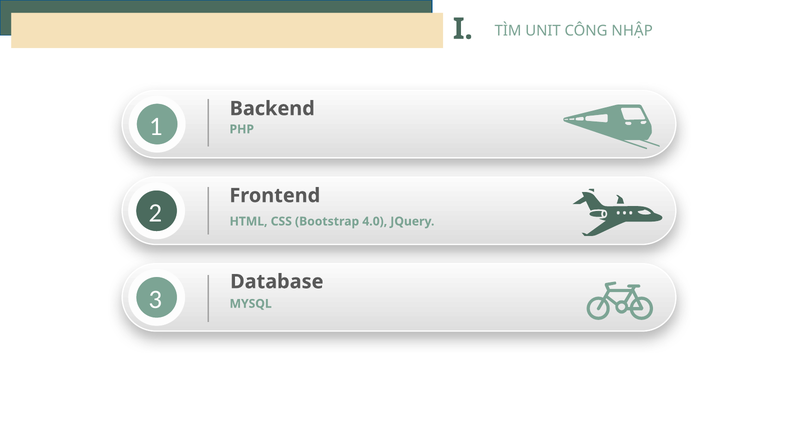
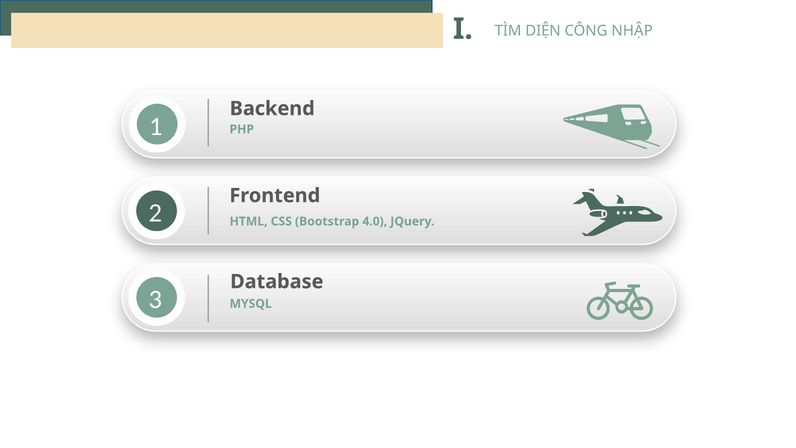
UNIT: UNIT -> DIỆN (543, 31)
